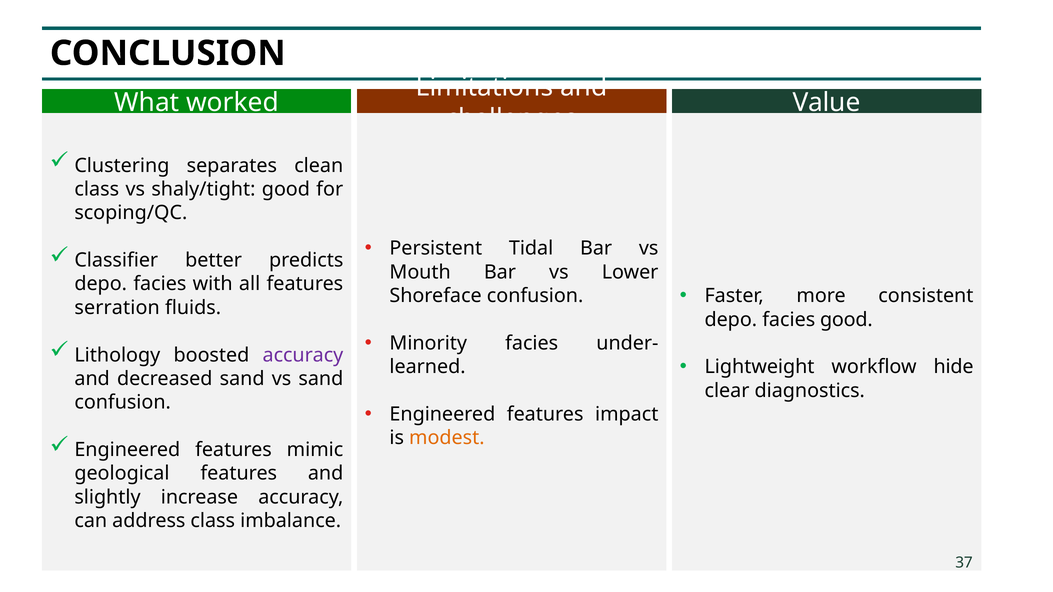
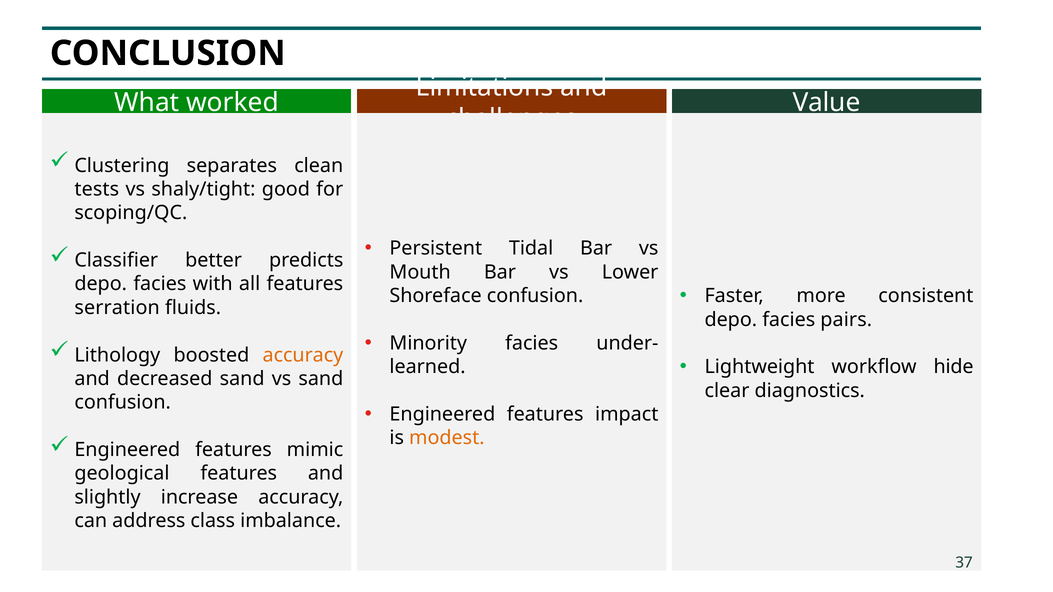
class: class -> tests (97, 189)
facies good: good -> pairs (846, 320)
accuracy colour: purple -> orange (303, 355)
